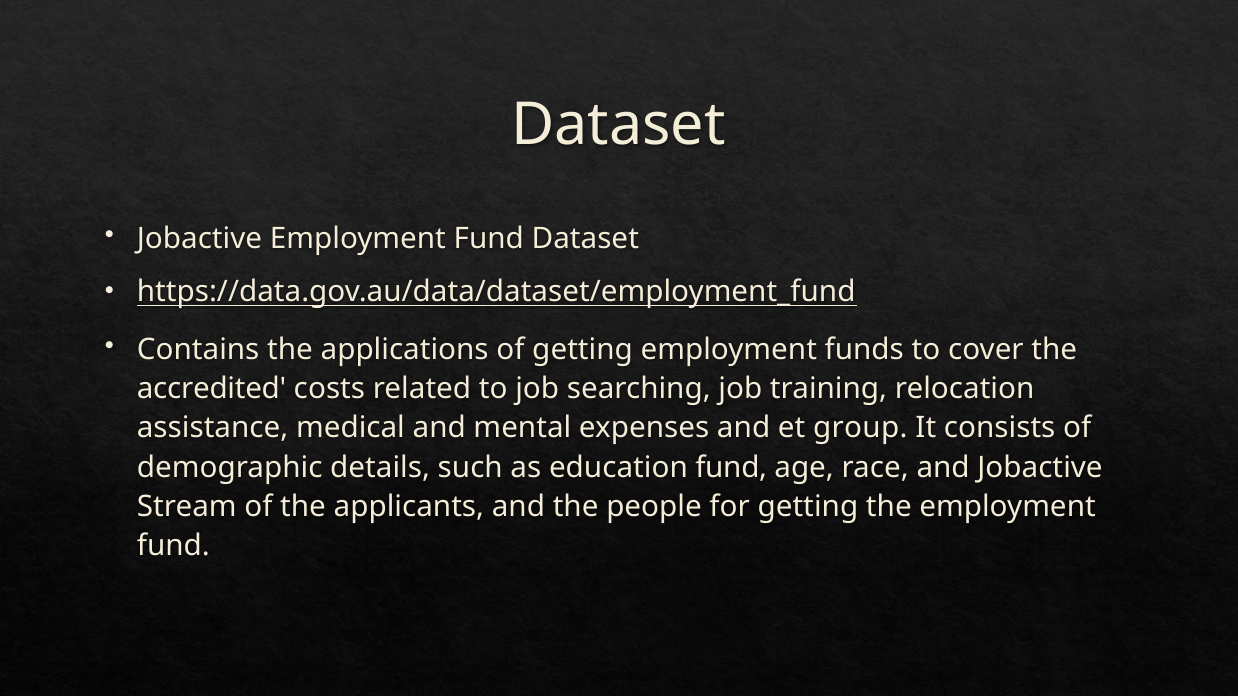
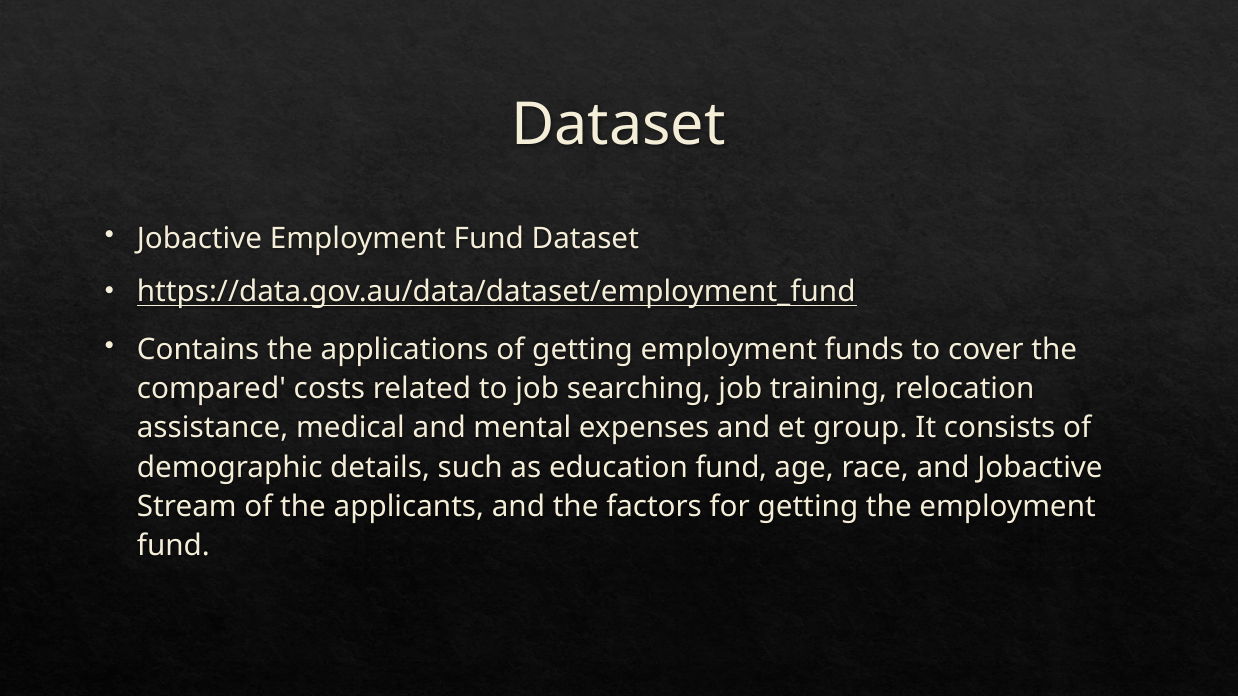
accredited: accredited -> compared (211, 389)
people: people -> factors (654, 507)
